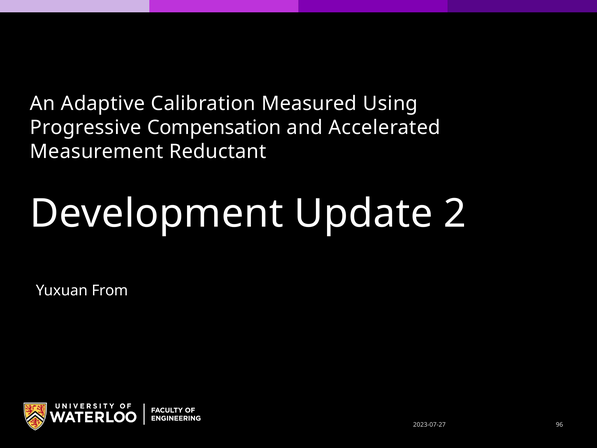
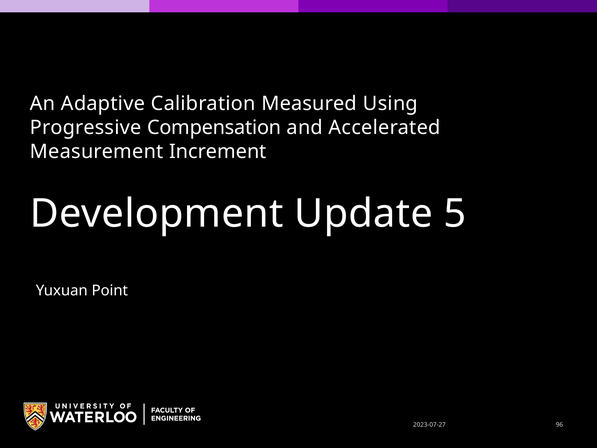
Reductant: Reductant -> Increment (218, 151)
2: 2 -> 5 (455, 214)
From: From -> Point (110, 290)
